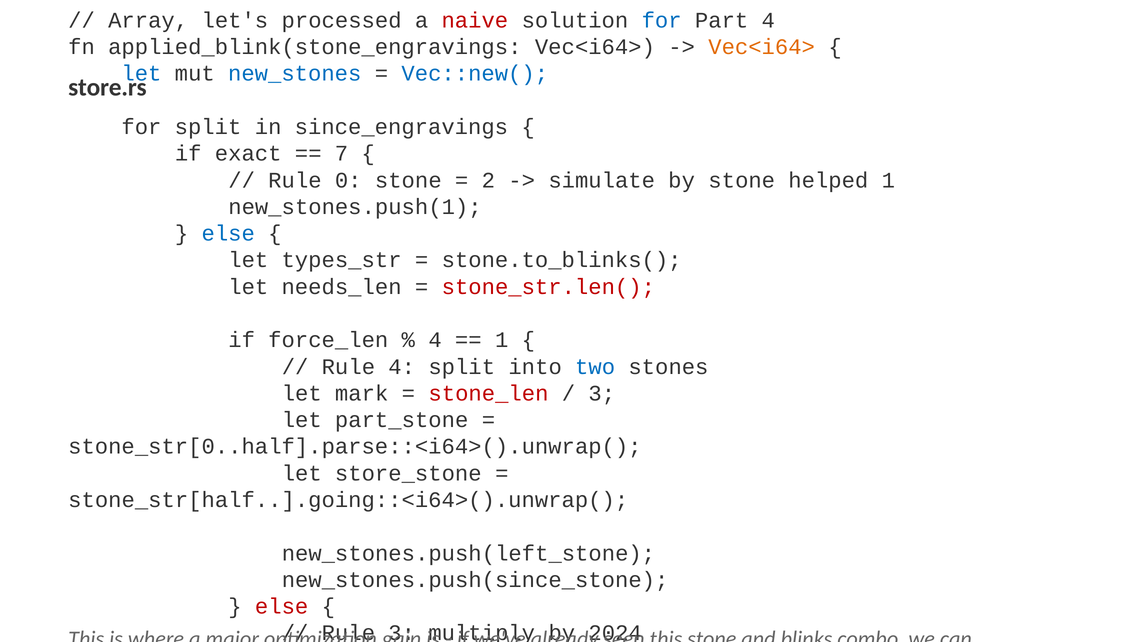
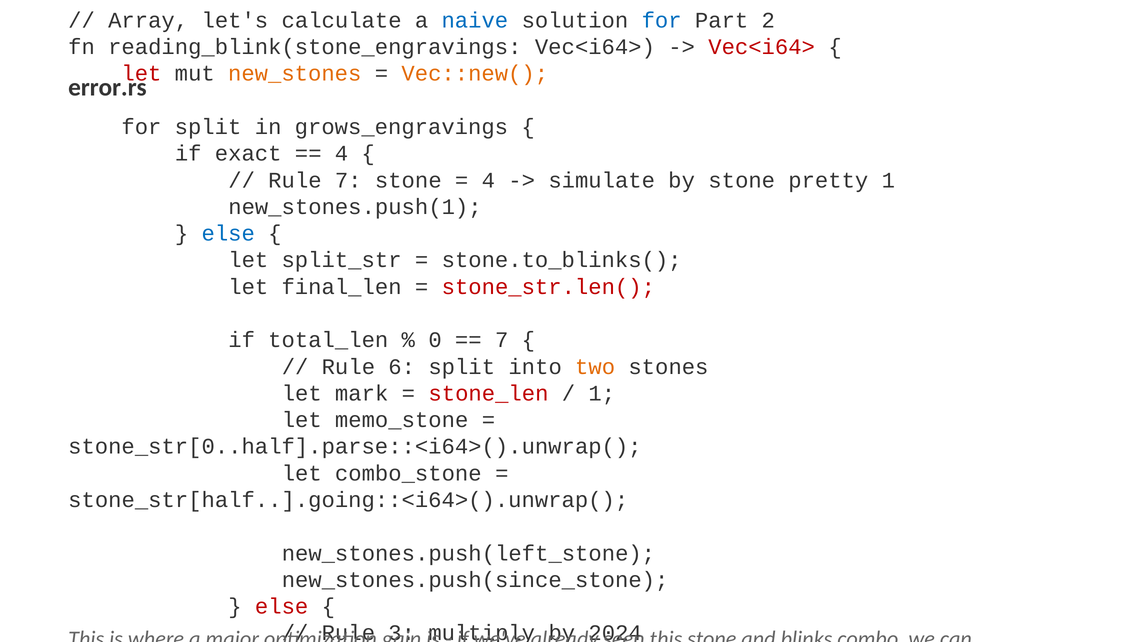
processed: processed -> calculate (342, 20)
naive colour: red -> blue (475, 20)
Part 4: 4 -> 2 (768, 20)
applied_blink(stone_engravings: applied_blink(stone_engravings -> reading_blink(stone_engravings (315, 47)
Vec<i64> colour: orange -> red (762, 47)
let colour: blue -> red (141, 74)
new_stones colour: blue -> orange (295, 74)
Vec::new( colour: blue -> orange (475, 74)
store.rs: store.rs -> error.rs (107, 87)
since_engravings: since_engravings -> grows_engravings (401, 127)
7: 7 -> 4 (342, 153)
Rule 0: 0 -> 7 (348, 180)
2: 2 -> 4 (488, 180)
helped: helped -> pretty (828, 180)
types_str: types_str -> split_str (342, 260)
needs_len: needs_len -> final_len (342, 287)
force_len: force_len -> total_len (328, 340)
4: 4 -> 0 (435, 340)
1: 1 -> 7 (502, 340)
Rule 4: 4 -> 6 (402, 367)
two colour: blue -> orange (595, 367)
3: 3 -> 1 (602, 393)
part_stone: part_stone -> memo_stone (402, 420)
store_stone: store_stone -> combo_stone (408, 473)
